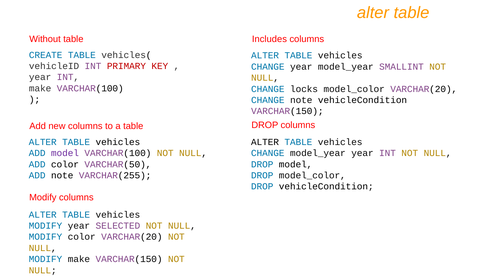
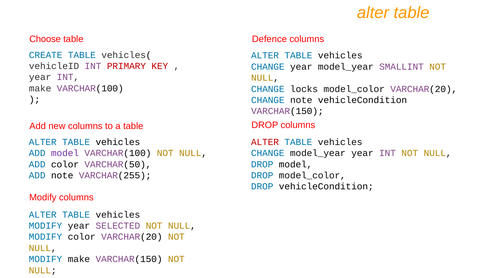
Without: Without -> Choose (45, 39)
Includes: Includes -> Defence (269, 39)
ALTER colour: black -> red (265, 142)
